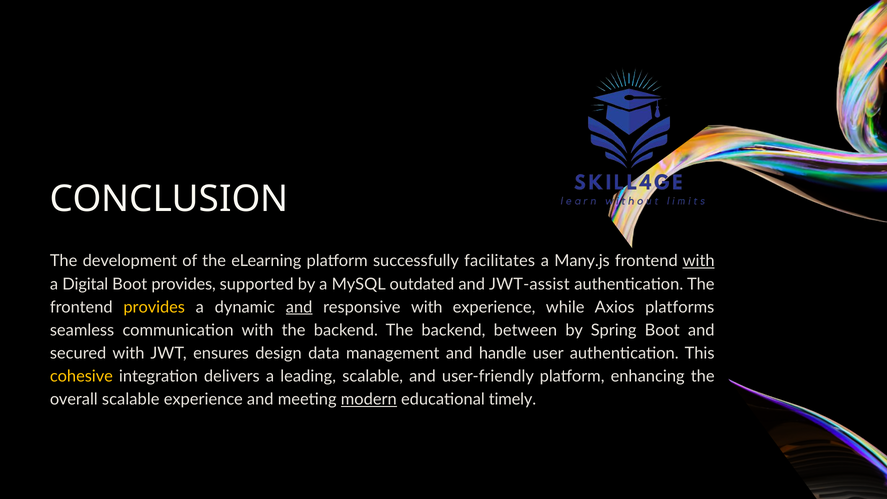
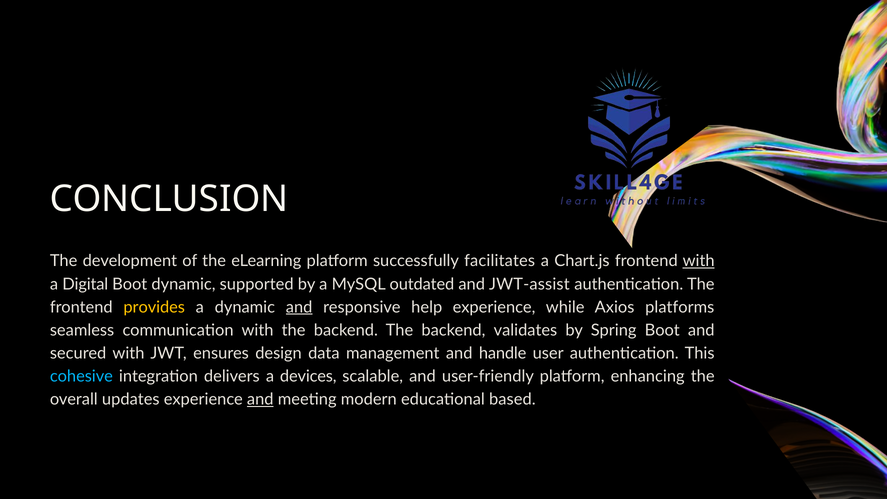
Many.js: Many.js -> Chart.js (582, 261)
Boot provides: provides -> dynamic (184, 284)
responsive with: with -> help (427, 307)
between: between -> validates (525, 330)
cohesive colour: yellow -> light blue (81, 376)
leading: leading -> devices (308, 376)
overall scalable: scalable -> updates (131, 399)
and underline: none -> present (260, 399)
modern underline: present -> none (369, 399)
timely: timely -> based (512, 399)
